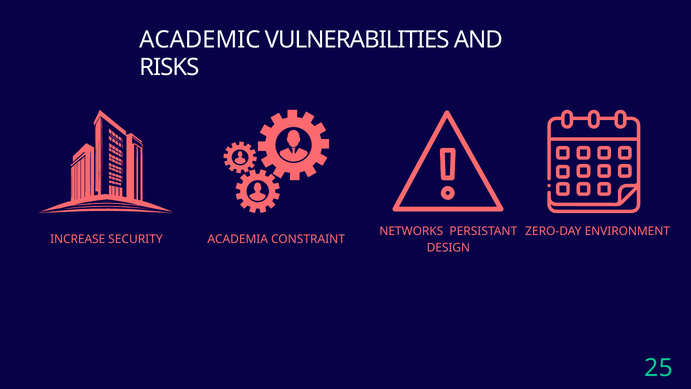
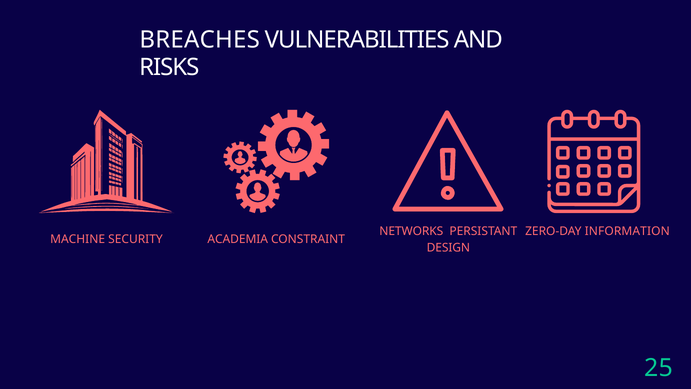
ACADEMIC: ACADEMIC -> BREACHES (200, 40)
ENVIRONMENT: ENVIRONMENT -> INFORMATION (627, 231)
INCREASE: INCREASE -> MACHINE (78, 239)
